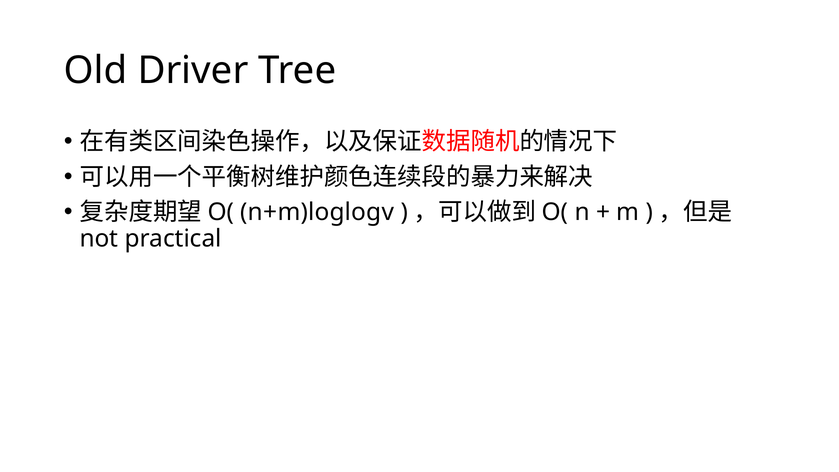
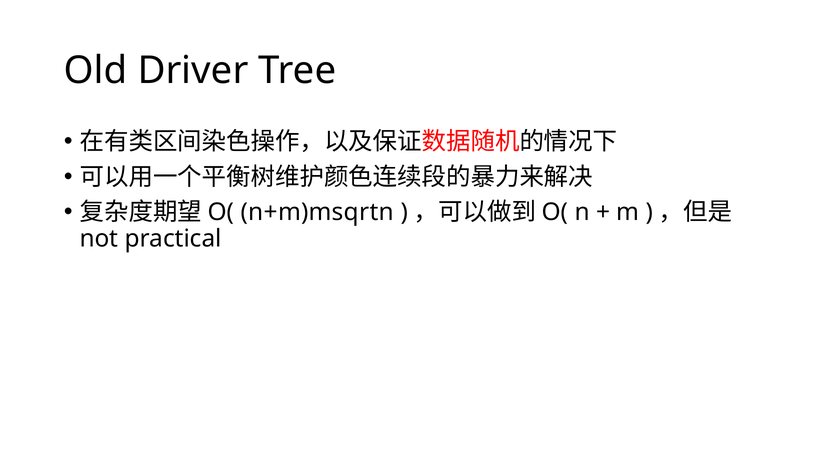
n+m)loglogv: n+m)loglogv -> n+m)msqrtn (317, 212)
